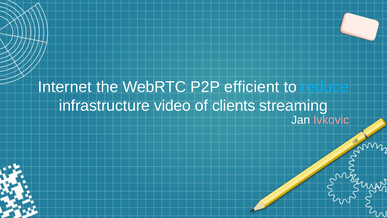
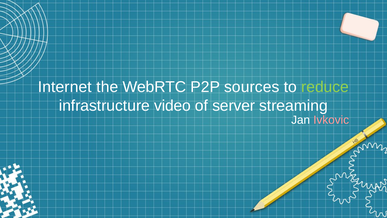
efficient: efficient -> sources (252, 87)
reduce colour: light blue -> light green (325, 87)
clients: clients -> server (234, 105)
